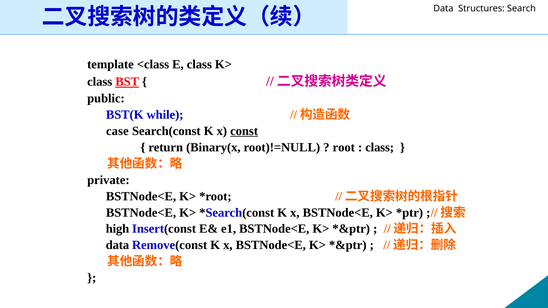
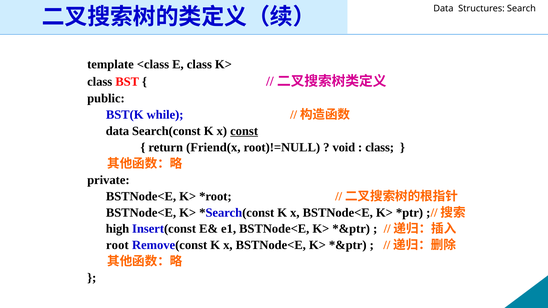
BST underline: present -> none (127, 82)
case: case -> data (117, 131)
Binary(x: Binary(x -> Friend(x (213, 147)
root: root -> void (344, 147)
data: data -> root (117, 245)
